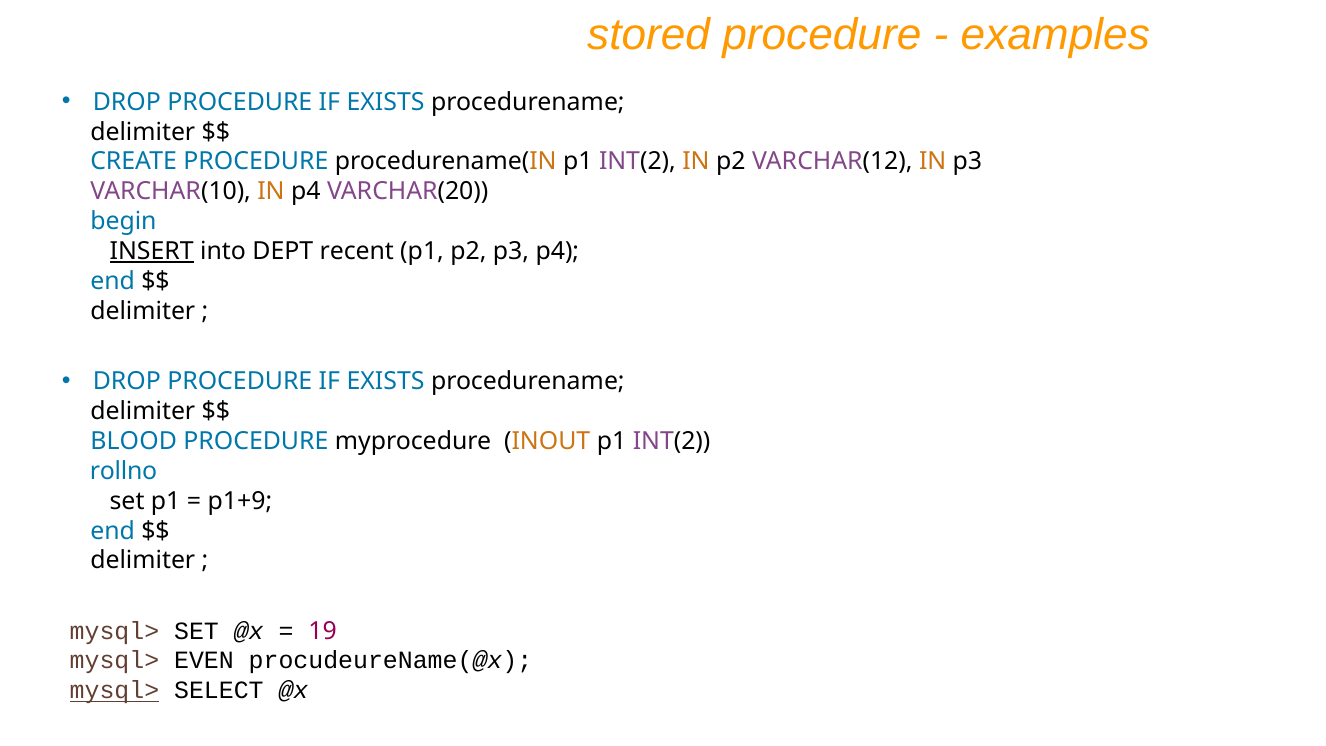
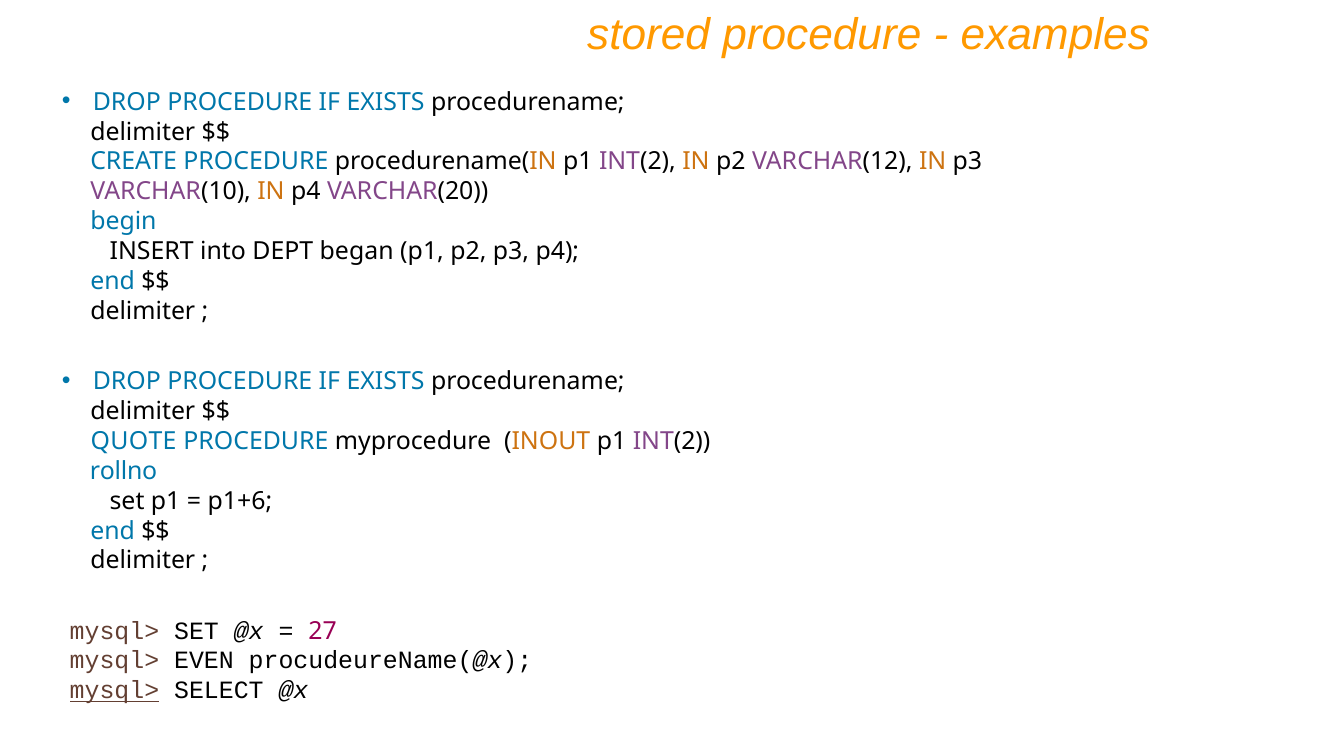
INSERT underline: present -> none (152, 251)
recent: recent -> began (357, 251)
BLOOD: BLOOD -> QUOTE (134, 441)
p1+9: p1+9 -> p1+6 (240, 501)
19: 19 -> 27 (323, 631)
